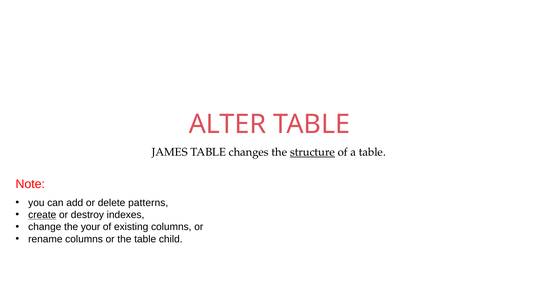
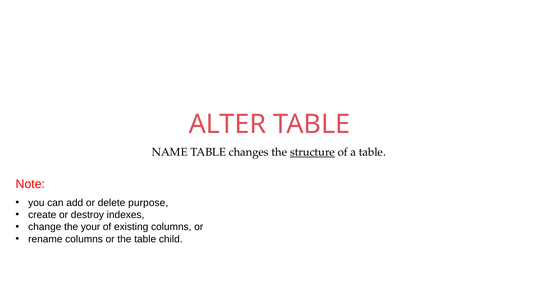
JAMES: JAMES -> NAME (170, 152)
patterns: patterns -> purpose (148, 203)
create underline: present -> none (42, 215)
